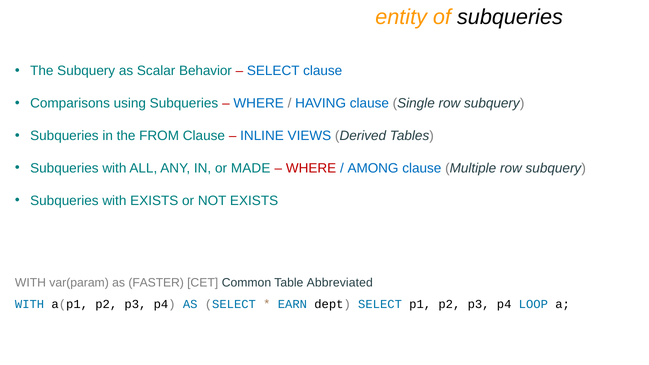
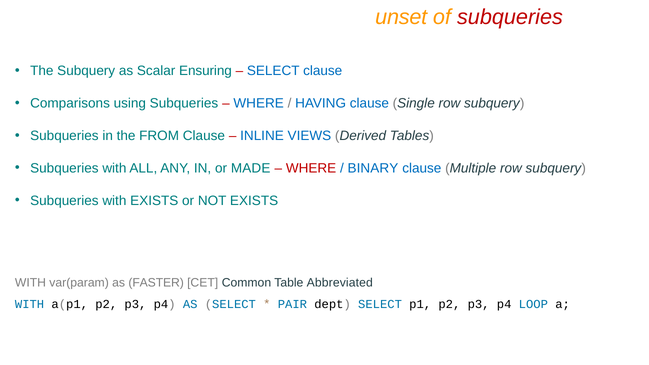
entity: entity -> unset (401, 17)
subqueries colour: black -> red (510, 17)
Behavior: Behavior -> Ensuring (205, 71)
AMONG: AMONG -> BINARY (373, 168)
EARN: EARN -> PAIR (292, 304)
